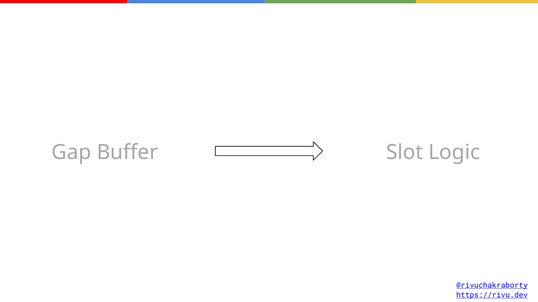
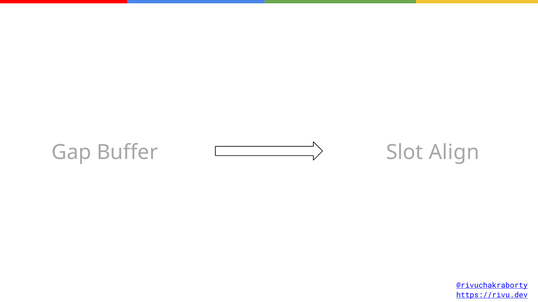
Logic: Logic -> Align (454, 153)
